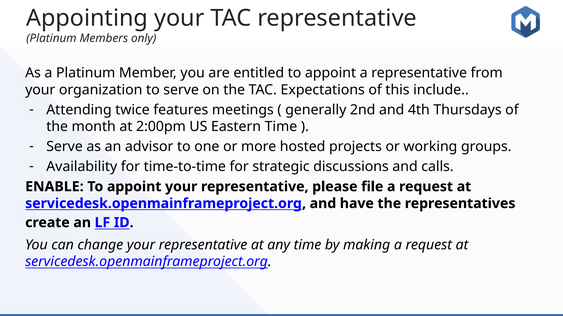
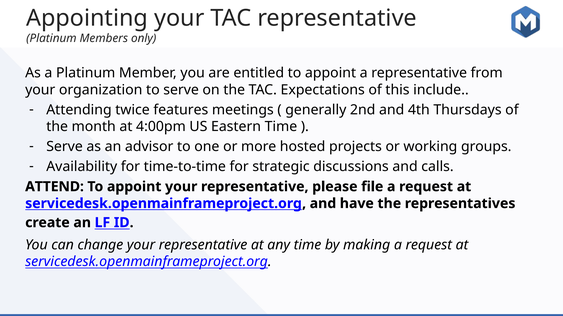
2:00pm: 2:00pm -> 4:00pm (161, 127)
ENABLE: ENABLE -> ATTEND (55, 187)
